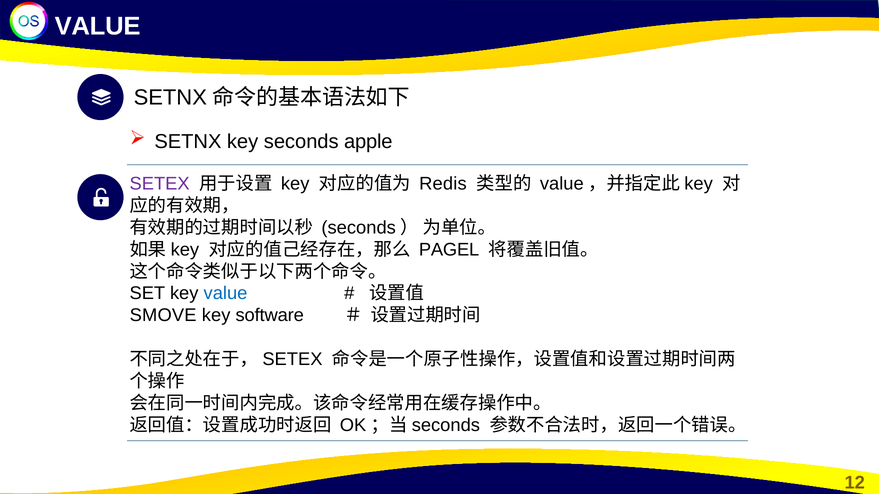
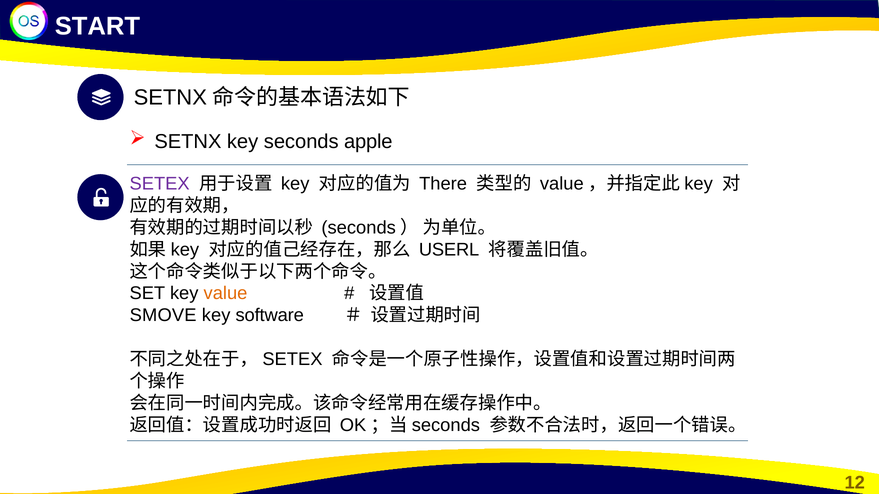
VALUE: VALUE -> START (97, 26)
Redis: Redis -> There (443, 184)
PAGEL: PAGEL -> USERL (449, 250)
value colour: blue -> orange (225, 294)
